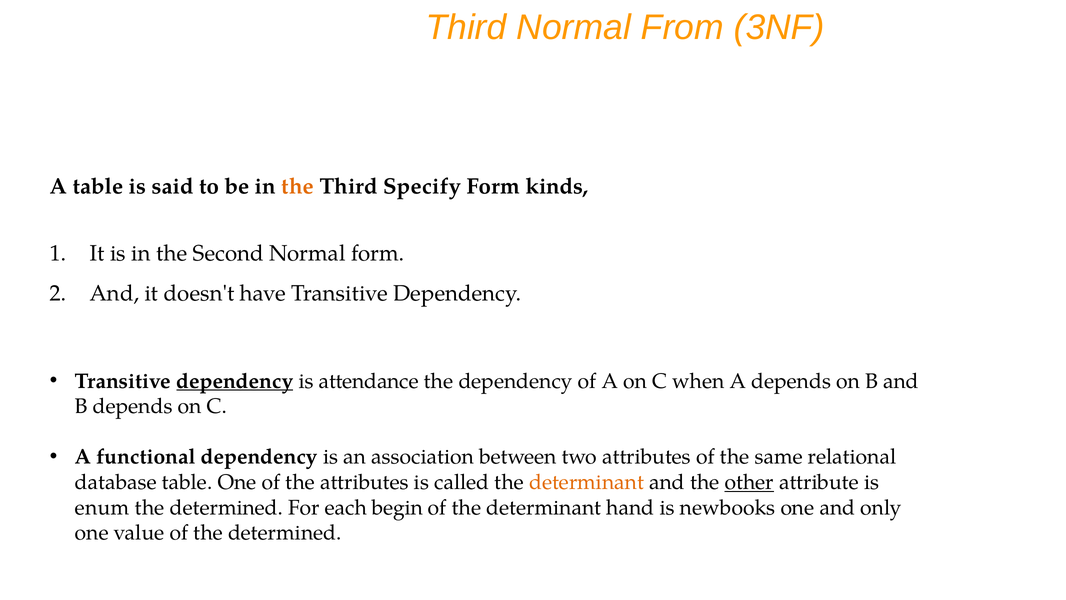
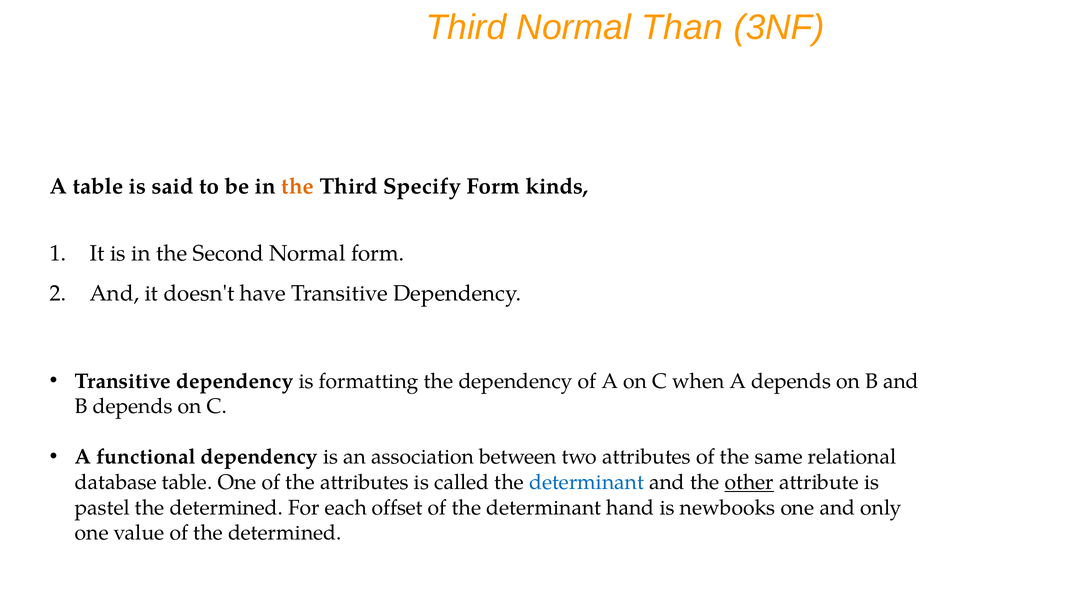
From: From -> Than (682, 28)
dependency underline: present -> none (235, 381)
attendance: attendance -> formatting (369, 381)
determinant colour: orange -> blue (587, 482)
enum: enum -> pastel (102, 507)
begin: begin -> offset (397, 507)
